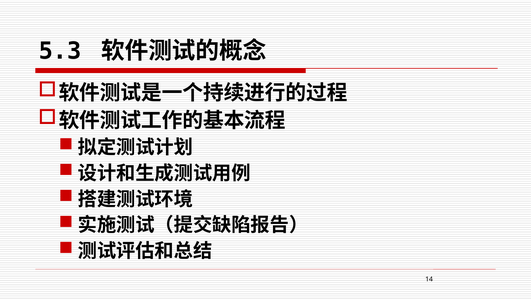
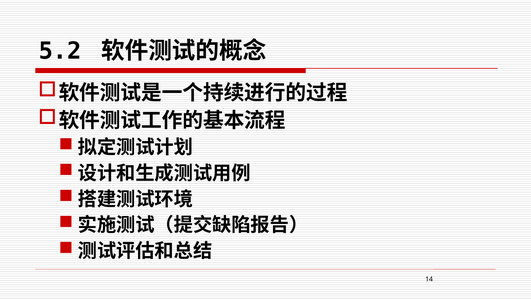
5.3: 5.3 -> 5.2 (60, 51)
